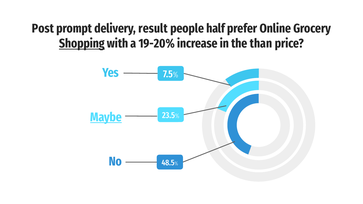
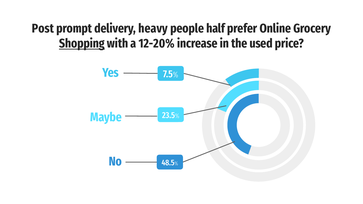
result: result -> heavy (153, 29)
19-20%: 19-20% -> 12-20% (157, 44)
than: than -> used (261, 44)
Maybe underline: present -> none (106, 117)
